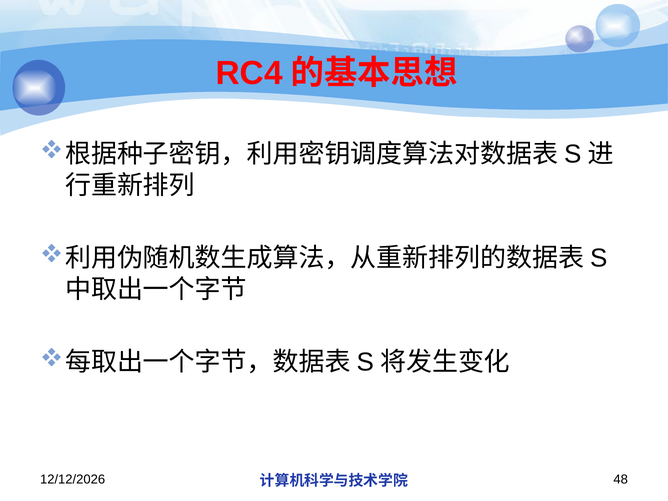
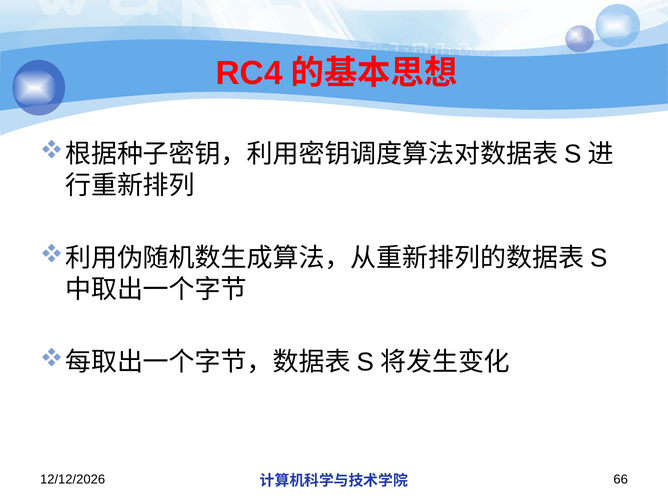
48: 48 -> 66 (621, 480)
